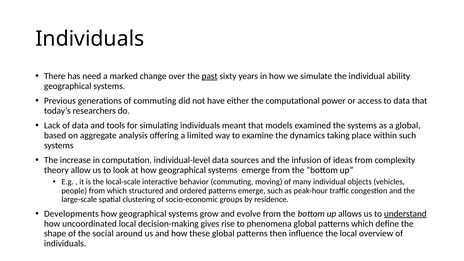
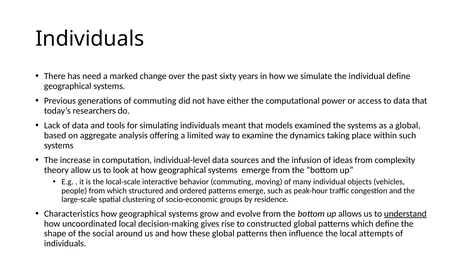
past underline: present -> none (210, 76)
individual ability: ability -> define (399, 76)
Developments: Developments -> Characteristics (71, 214)
phenomena: phenomena -> constructed (269, 224)
overview: overview -> attempts (376, 234)
